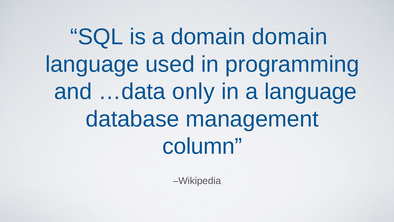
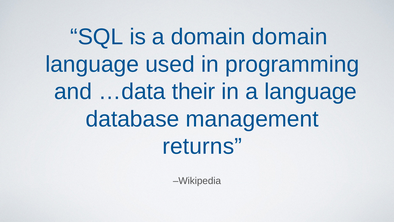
only: only -> their (194, 91)
column: column -> returns (202, 146)
